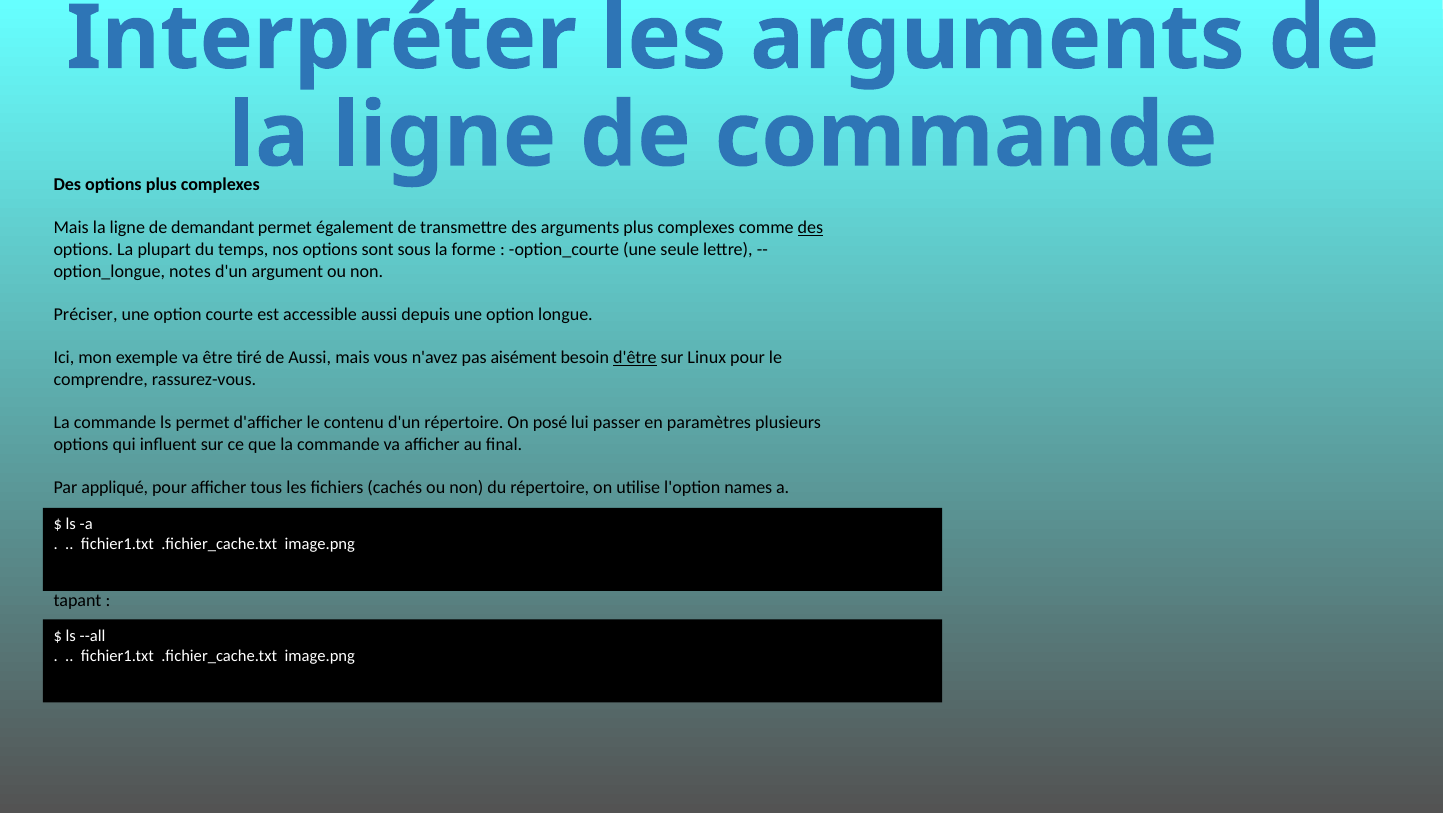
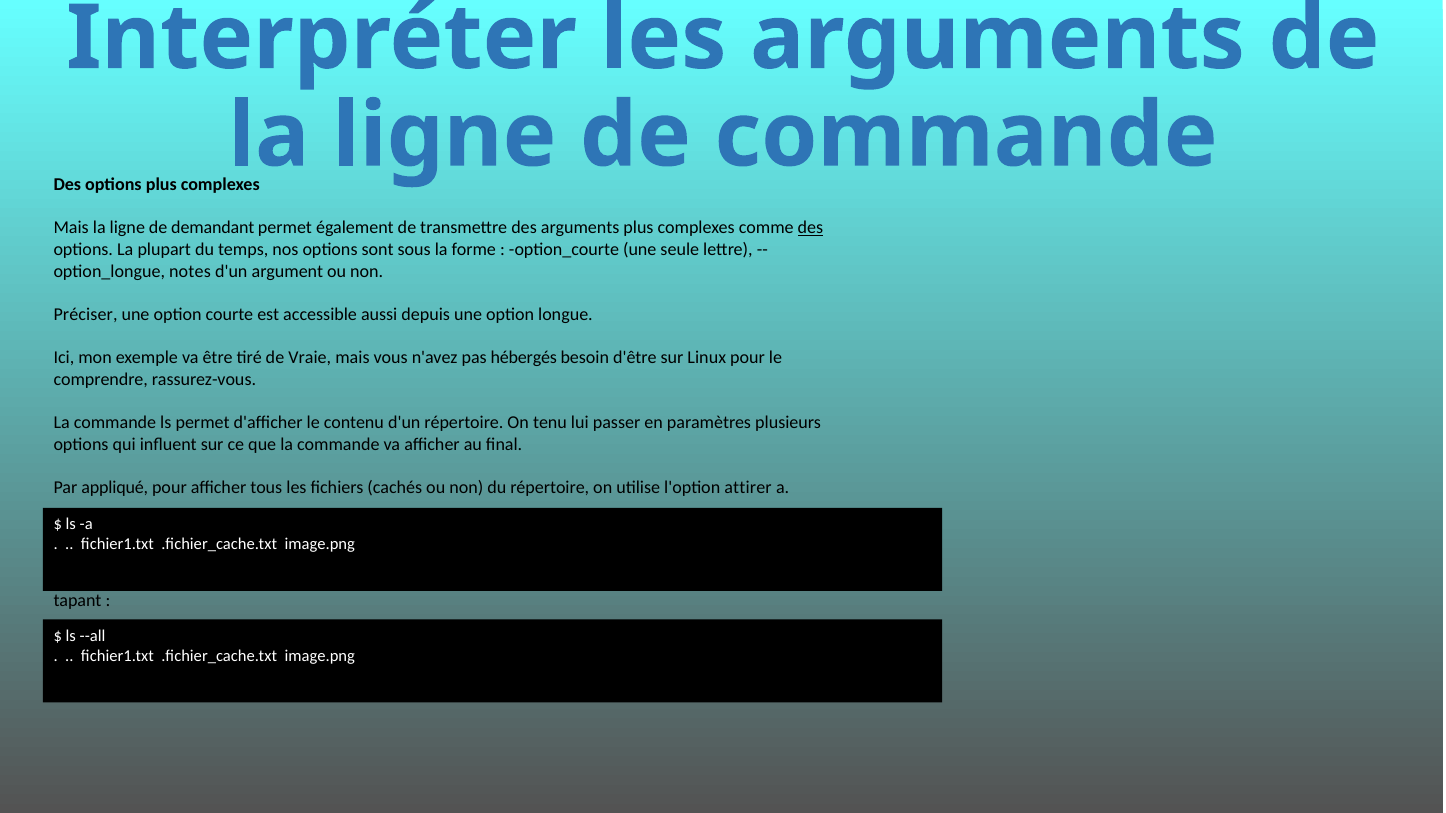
de Aussi: Aussi -> Vraie (310, 358)
aisément: aisément -> hébergés (524, 358)
d'être underline: present -> none (635, 358)
posé: posé -> tenu (550, 423)
names: names -> attirer (748, 488)
